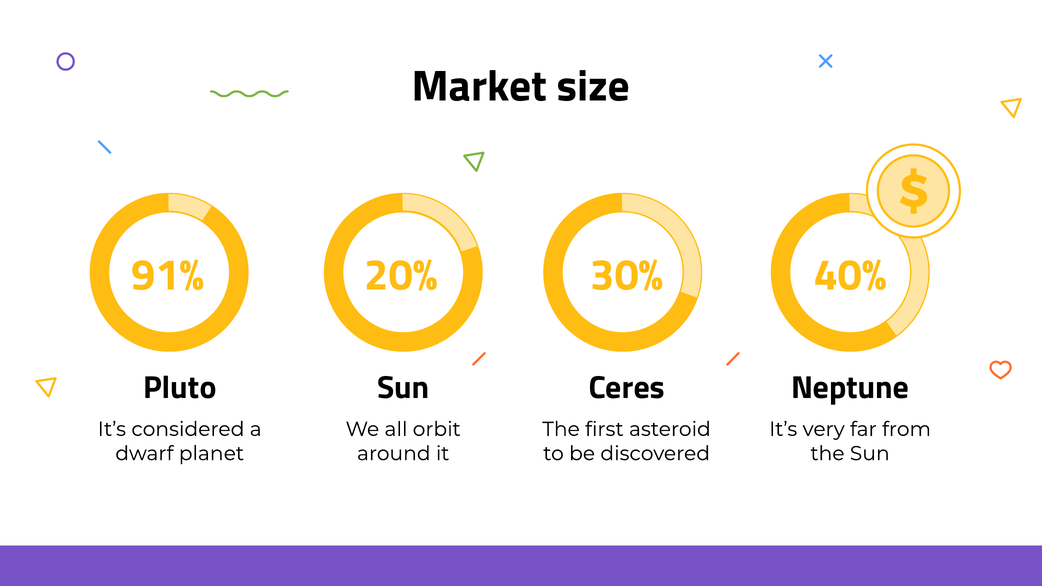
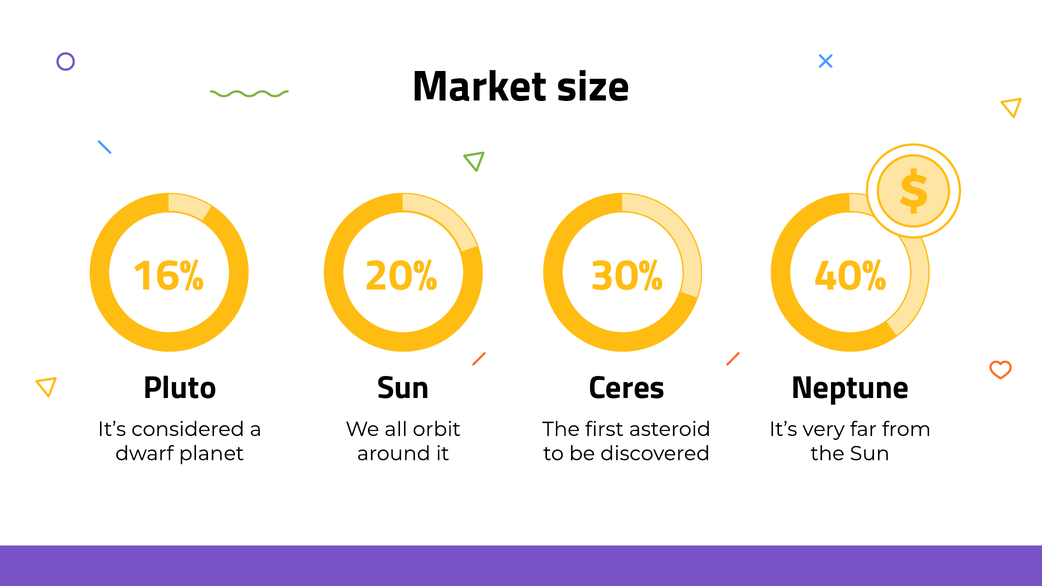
91%: 91% -> 16% (168, 275)
